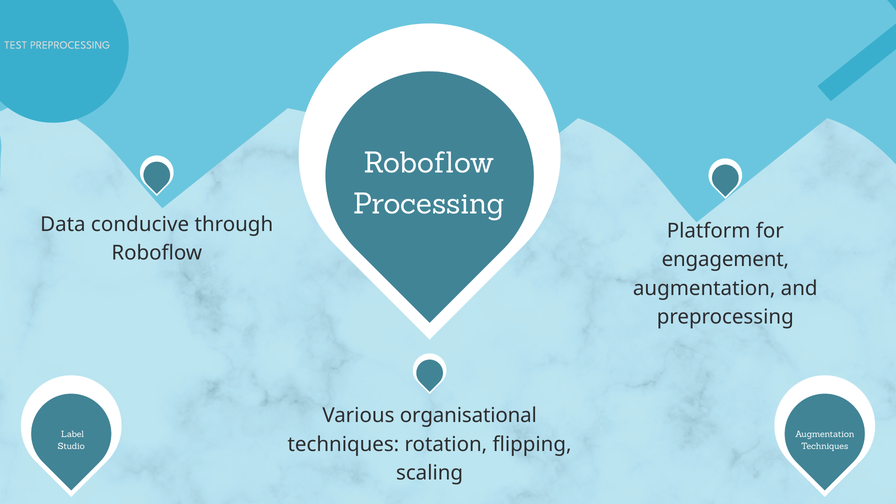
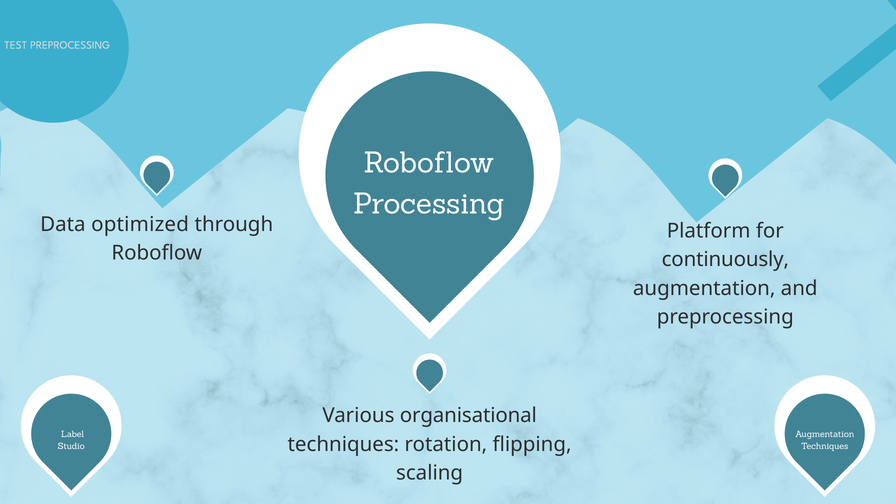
conducive: conducive -> optimized (140, 224)
engagement: engagement -> continuously (725, 260)
